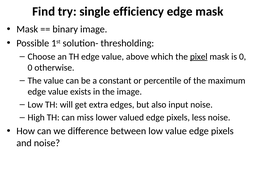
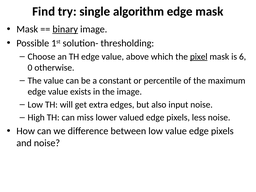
efficiency: efficiency -> algorithm (139, 12)
binary underline: none -> present (65, 29)
is 0: 0 -> 6 (243, 57)
